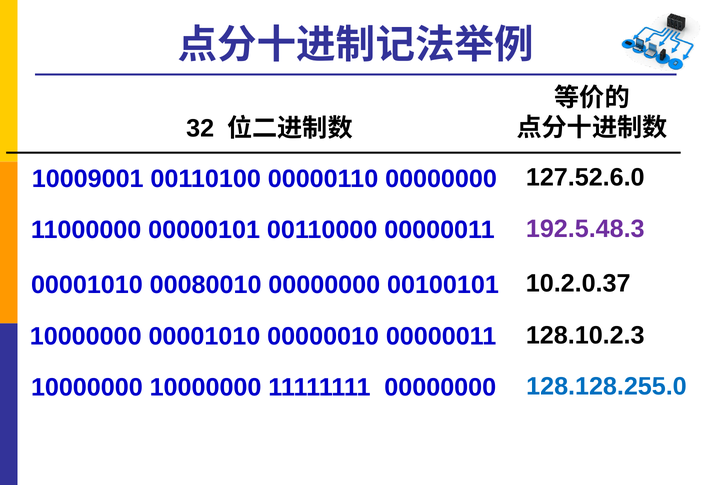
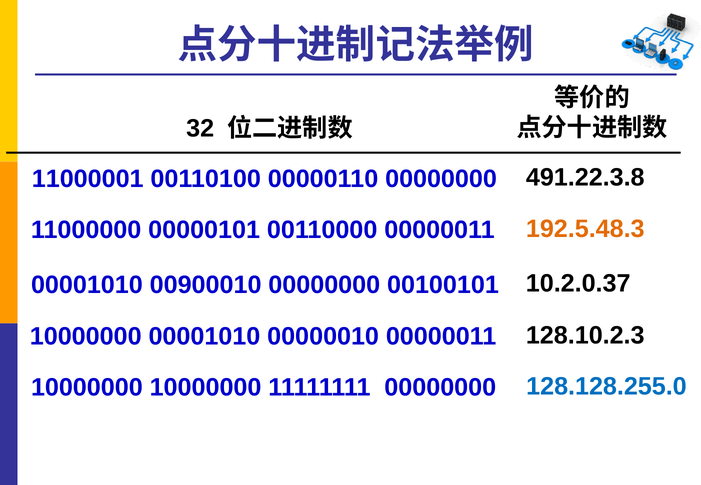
10009001: 10009001 -> 11000001 (88, 179)
127.52.6.0: 127.52.6.0 -> 491.22.3.8 (585, 178)
192.5.48.3 colour: purple -> orange (585, 229)
00080010: 00080010 -> 00900010 (206, 285)
